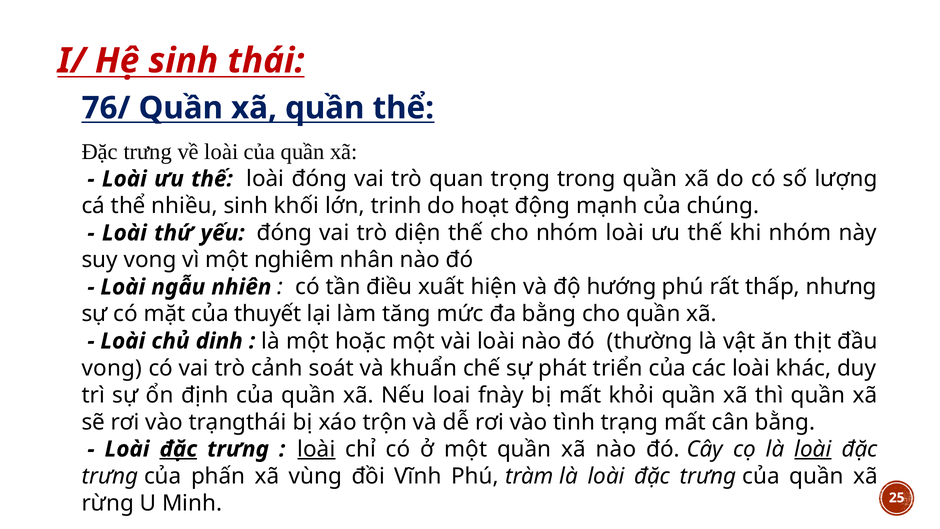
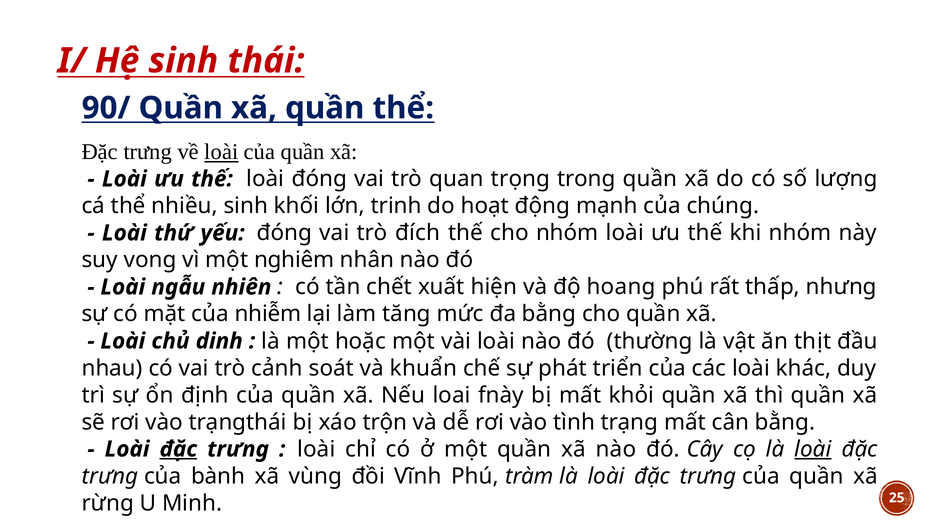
76/: 76/ -> 90/ (106, 108)
loài underline: none -> present (221, 152)
diện: diện -> đích (418, 233)
điều: điều -> chết (389, 287)
hướng: hướng -> hoang (621, 287)
thuyết: thuyết -> nhiễm (268, 314)
vong: vong -> nhau (112, 368)
loài underline: present -> none (316, 449)
phấn: phấn -> bành (218, 476)
